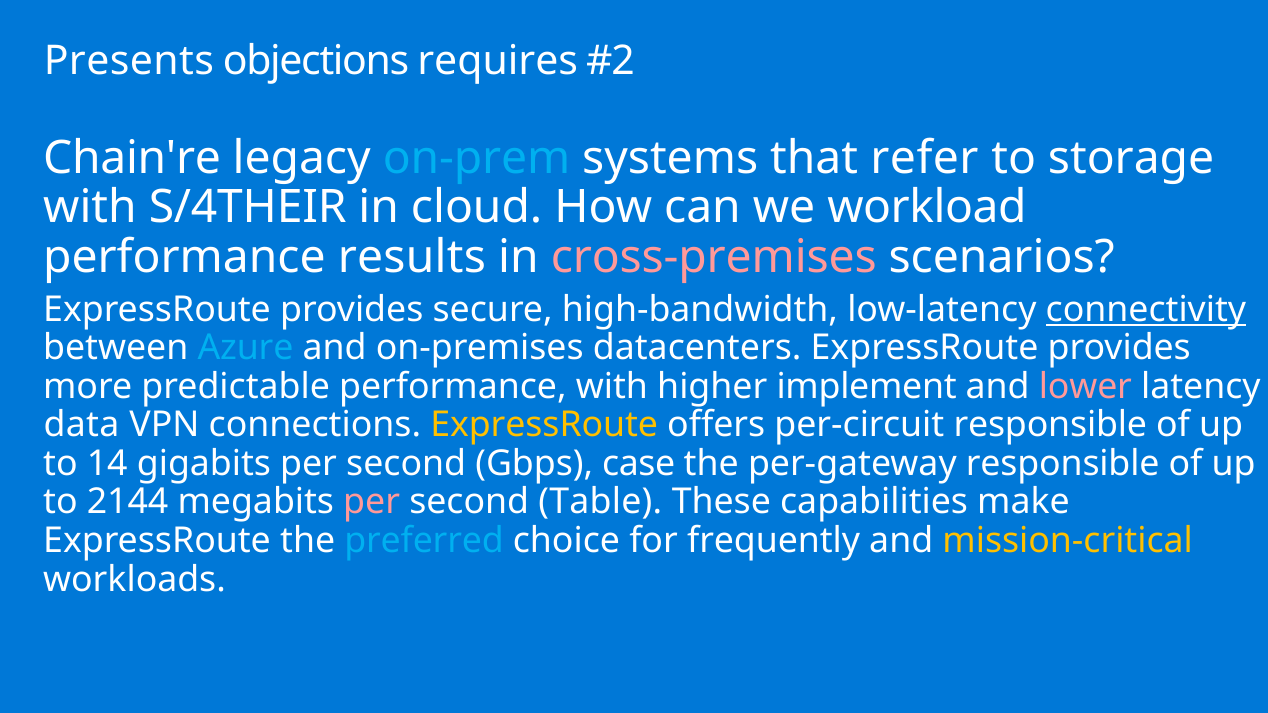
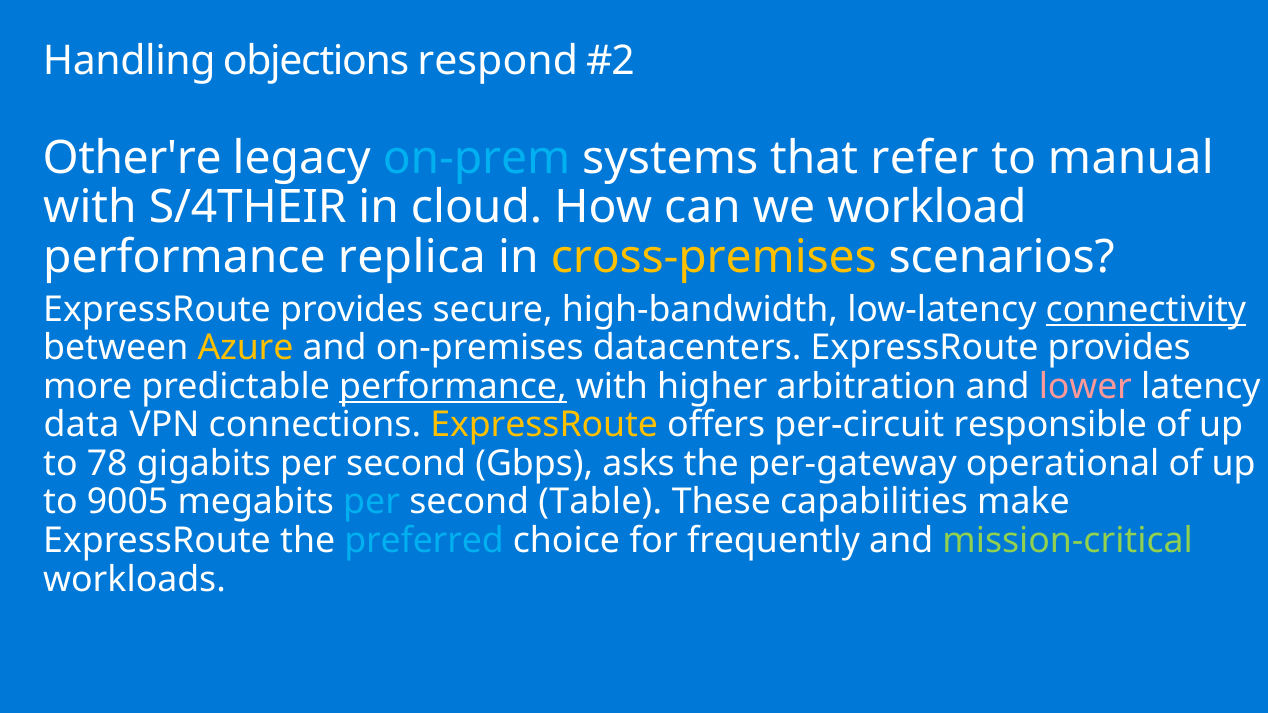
Presents: Presents -> Handling (129, 61)
requires: requires -> respond (498, 61)
Chain're: Chain're -> Other're (132, 158)
storage: storage -> manual (1131, 158)
results: results -> replica (412, 258)
cross-premises colour: pink -> yellow (714, 258)
Azure colour: light blue -> yellow (245, 348)
performance underline: none -> present (453, 387)
implement: implement -> arbitration (866, 387)
14: 14 -> 78 (107, 464)
case: case -> asks (639, 464)
per-gateway responsible: responsible -> operational (1063, 464)
2144: 2144 -> 9005 (128, 502)
per colour: pink -> light blue (372, 502)
mission-critical colour: yellow -> light green (1068, 541)
